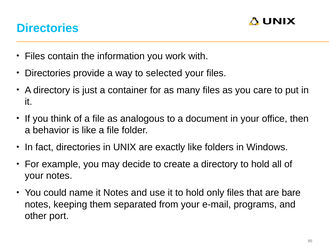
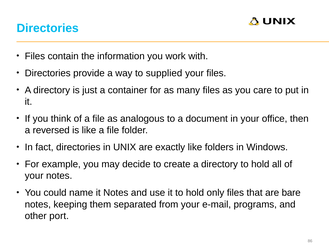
selected: selected -> supplied (164, 73)
behavior: behavior -> reversed (51, 130)
